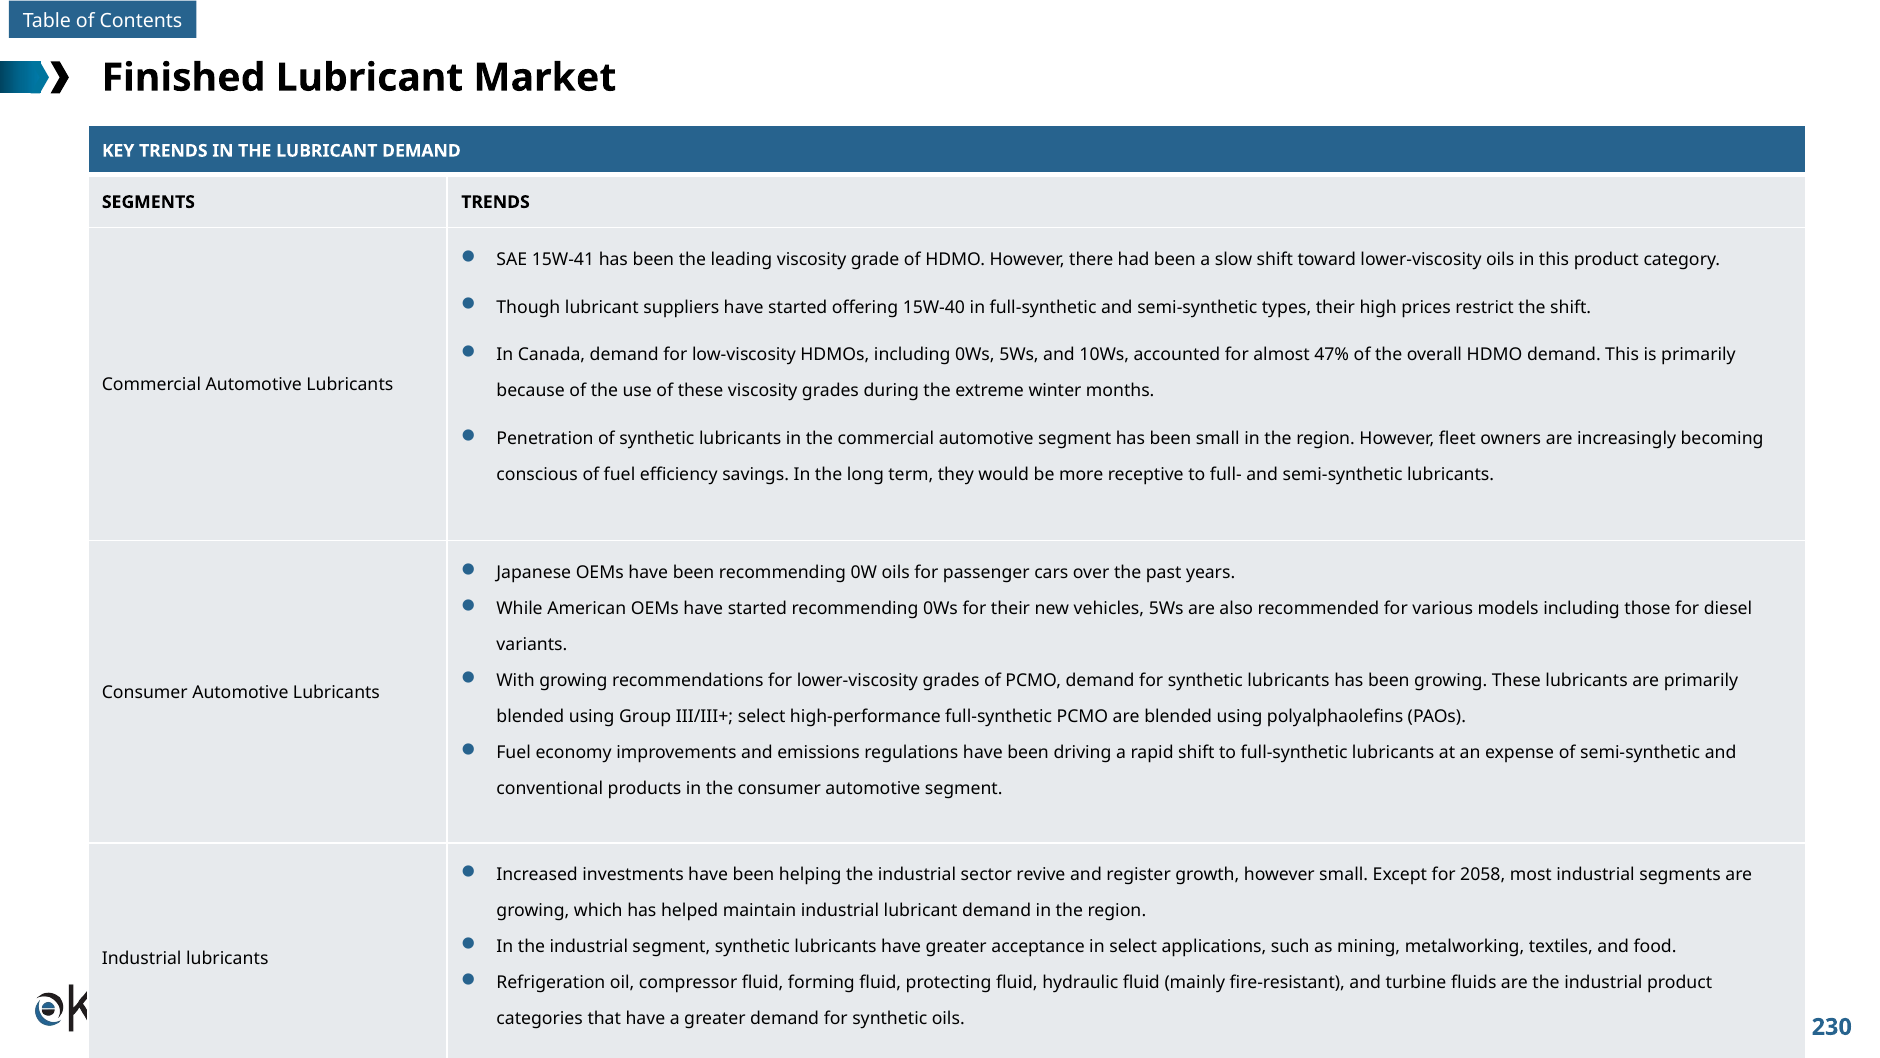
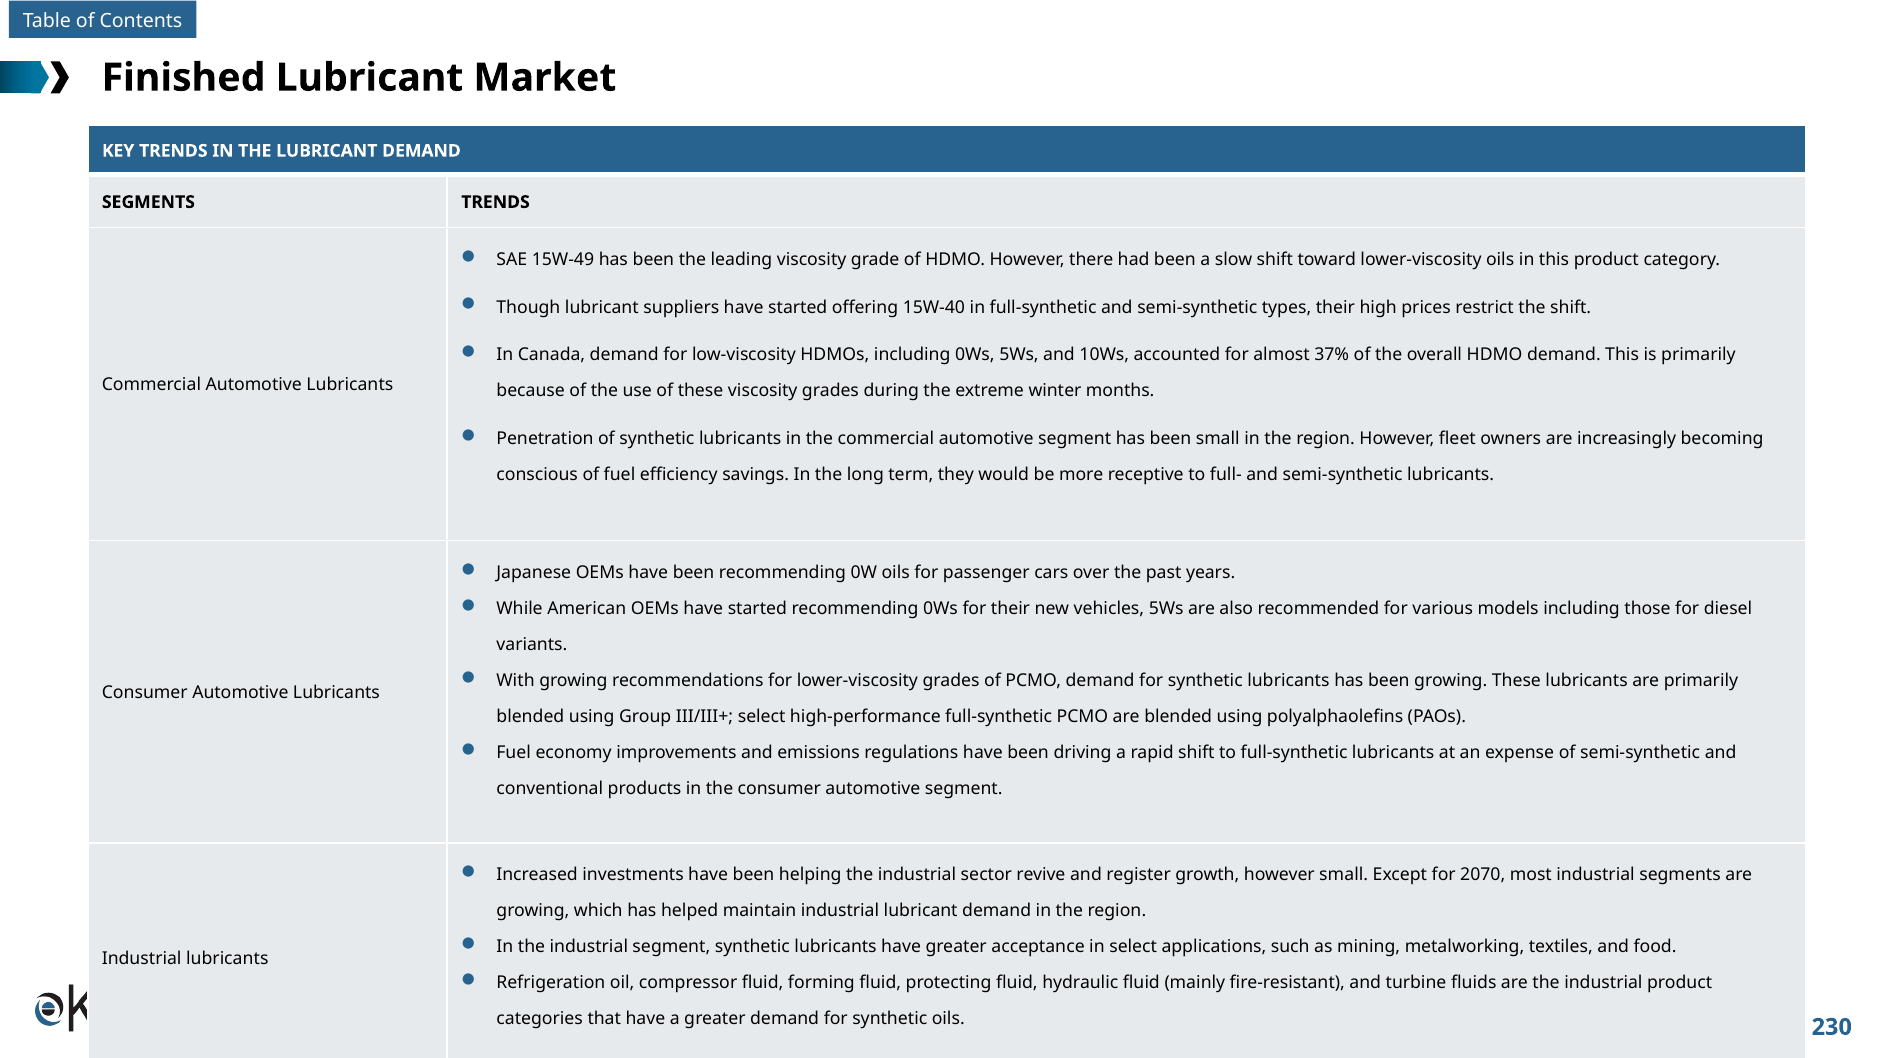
15W-41: 15W-41 -> 15W-49 (563, 259)
47%: 47% -> 37% (1332, 355)
2058: 2058 -> 2070 (1483, 874)
